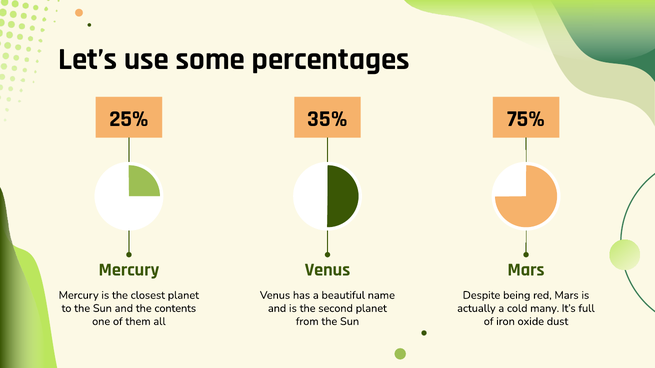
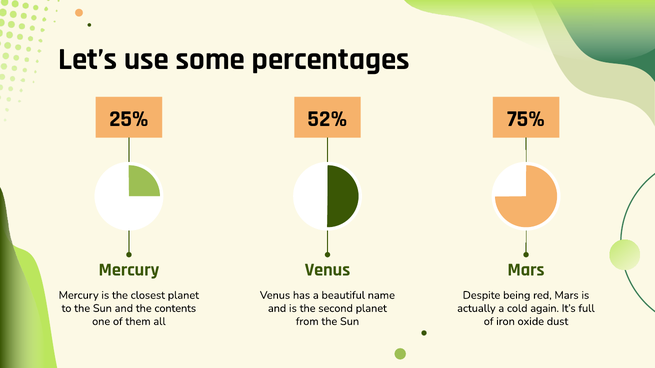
35%: 35% -> 52% (327, 119)
many: many -> again (545, 309)
